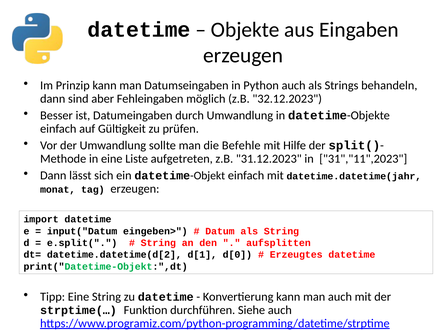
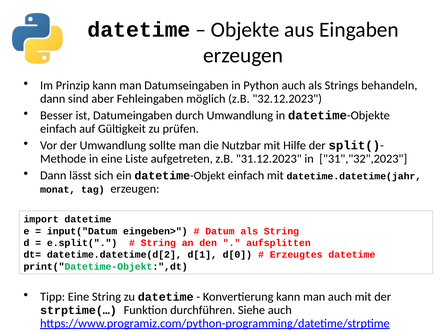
Befehle: Befehle -> Nutzbar (241, 145)
31","11",2023: 31","11",2023 -> 31","32",2023 (363, 159)
